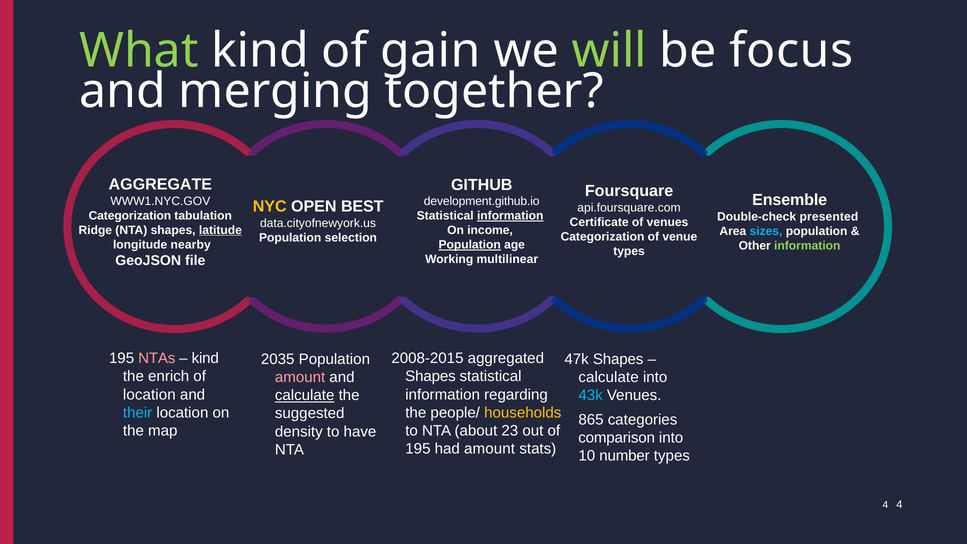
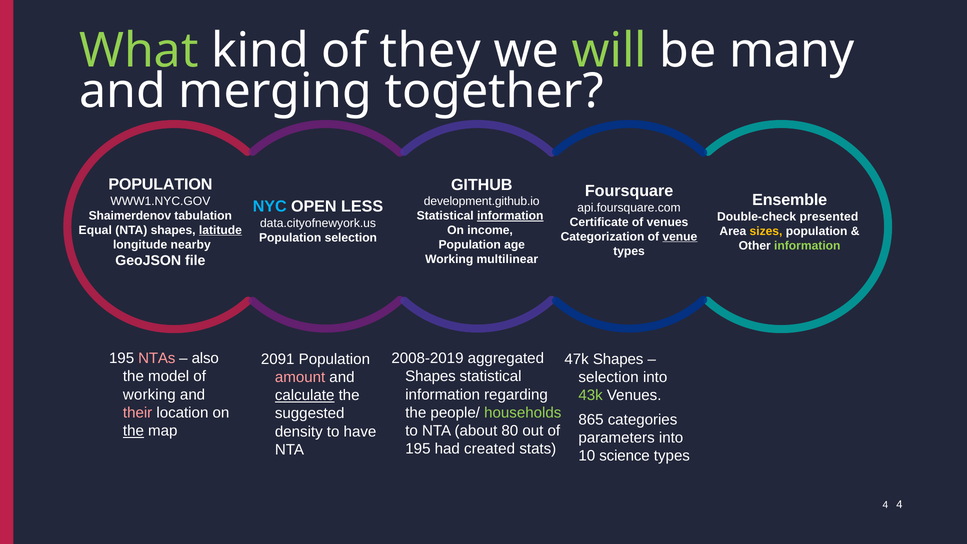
gain: gain -> they (430, 51)
focus: focus -> many (792, 51)
AGGREGATE: AGGREGATE -> POPULATION (160, 184)
NYC colour: yellow -> light blue (270, 206)
BEST: BEST -> LESS (362, 206)
Categorization: Categorization -> Shaimerdenov (130, 216)
Ridge: Ridge -> Equal (95, 230)
sizes colour: light blue -> yellow (766, 231)
venue underline: none -> present (680, 237)
Population underline: present -> none (470, 245)
kind: kind -> also (205, 358)
2008-2015: 2008-2015 -> 2008-2019 (427, 358)
2035: 2035 -> 2091 (278, 359)
enrich: enrich -> model (169, 376)
calculate: calculate -> selection (609, 377)
location: location -> working (149, 395)
43k colour: light blue -> light green (591, 395)
their colour: light blue -> pink (138, 413)
households colour: yellow -> light green (523, 413)
the underline: none -> present (133, 431)
23: 23 -> 80 (510, 431)
comparison: comparison -> parameters (617, 438)
had amount: amount -> created (490, 449)
number: number -> science (625, 456)
